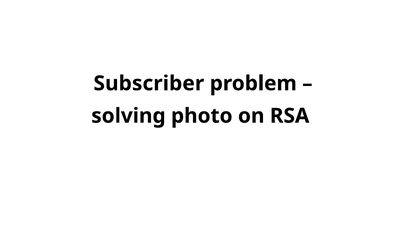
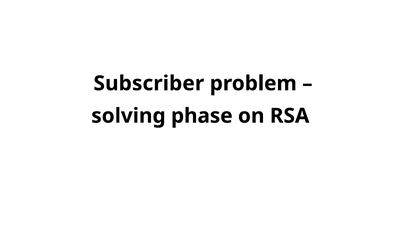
photo: photo -> phase (202, 116)
